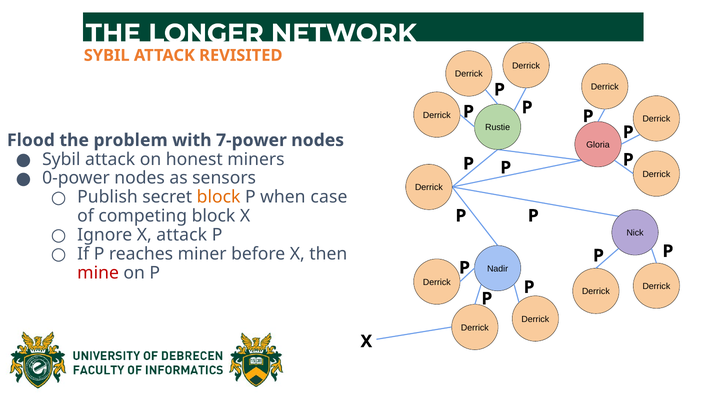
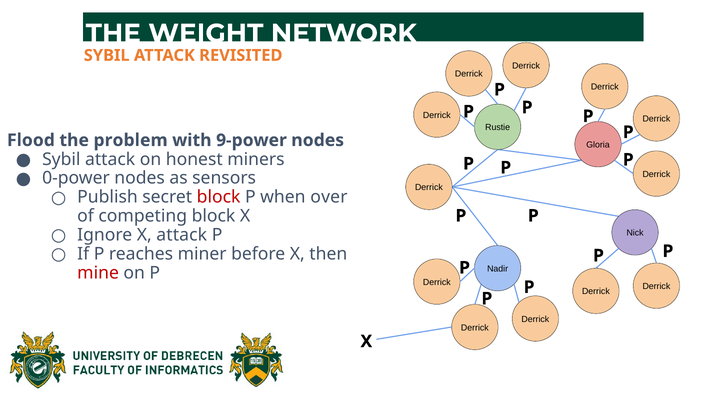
LONGER: LONGER -> WEIGHT (206, 33)
7-power: 7-power -> 9-power (251, 140)
block colour: orange -> red (219, 197)
case: case -> over (329, 197)
